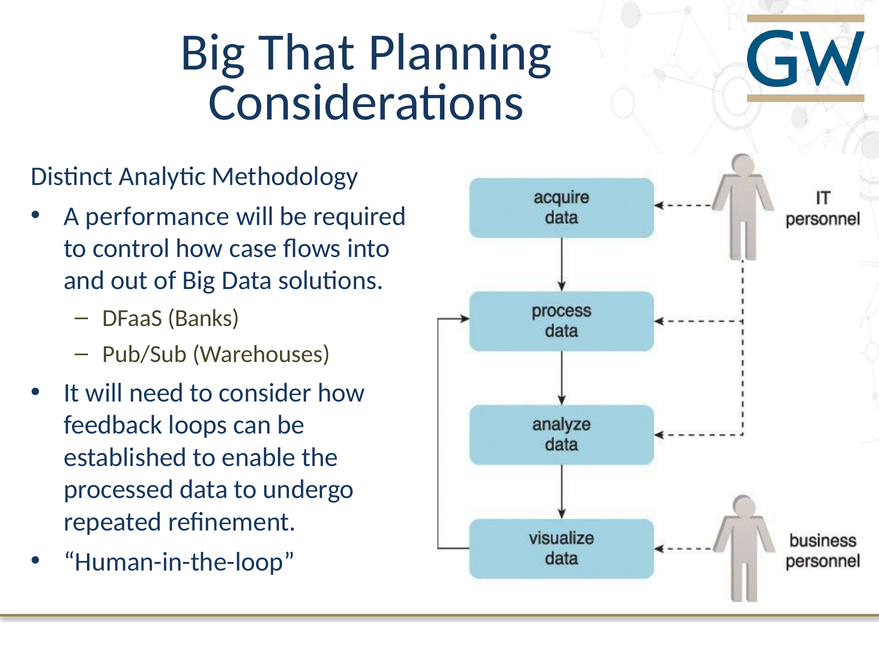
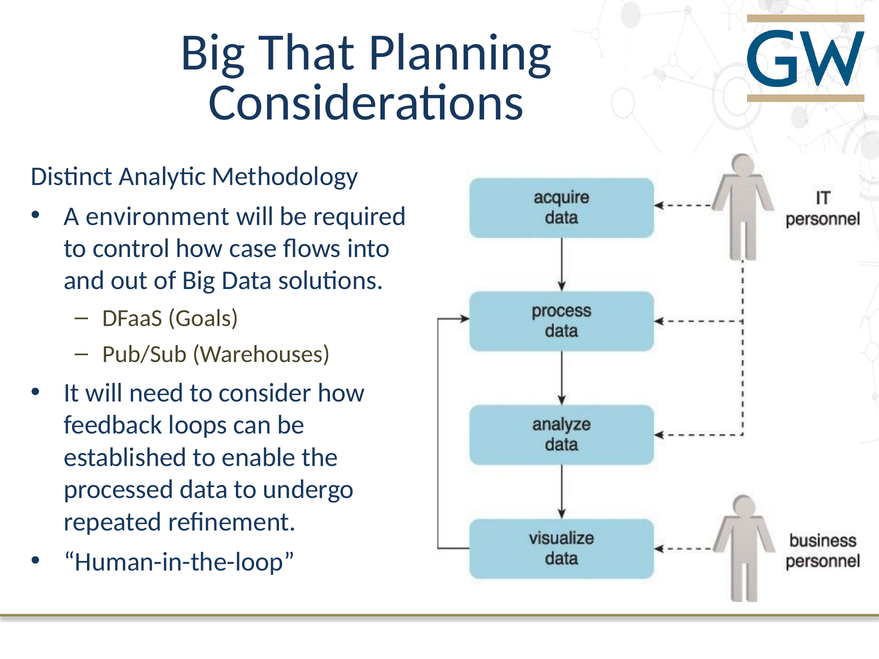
performance: performance -> environment (158, 216)
Banks: Banks -> Goals (203, 318)
